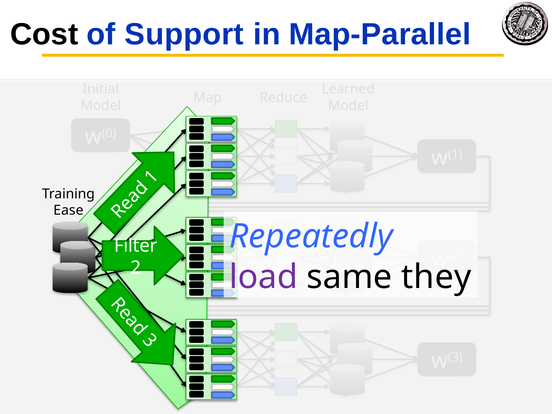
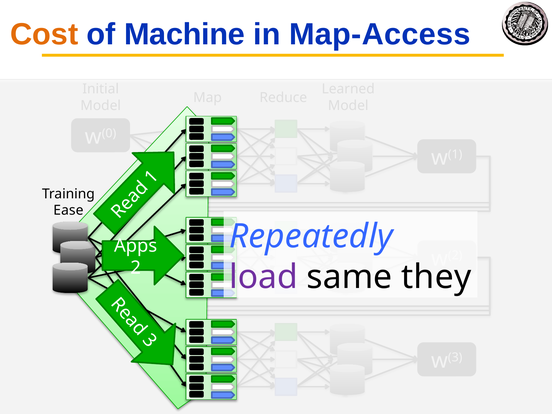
Cost colour: black -> orange (44, 34)
Support: Support -> Machine (185, 34)
Map-Parallel: Map-Parallel -> Map-Access (380, 34)
Filter: Filter -> Apps (136, 246)
